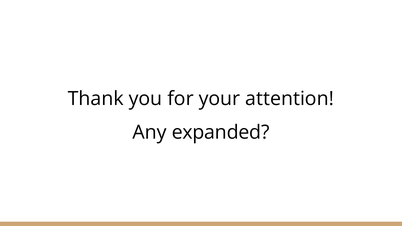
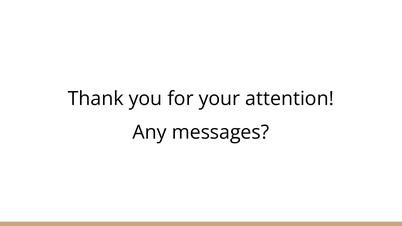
expanded: expanded -> messages (221, 133)
